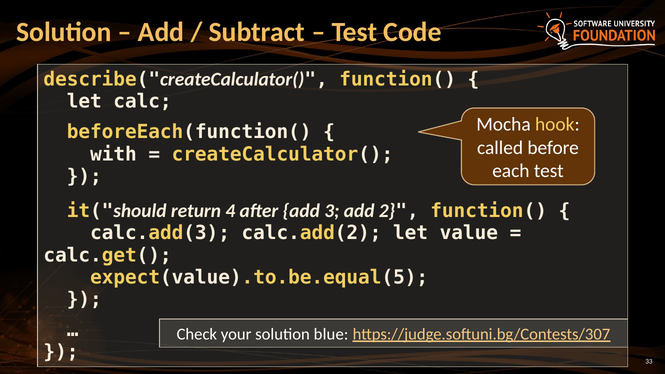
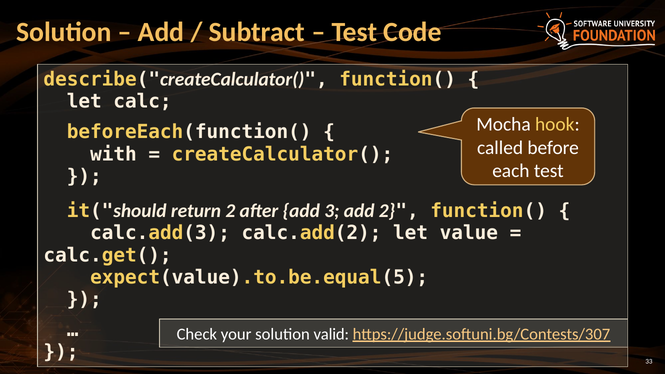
return 4: 4 -> 2 (230, 211)
blue: blue -> valid (331, 334)
